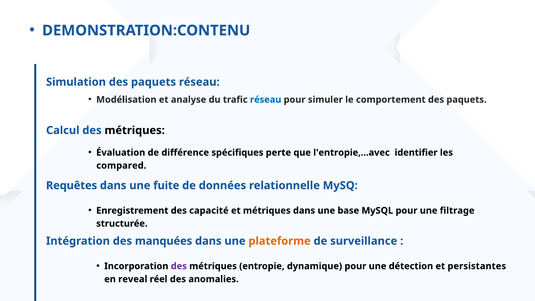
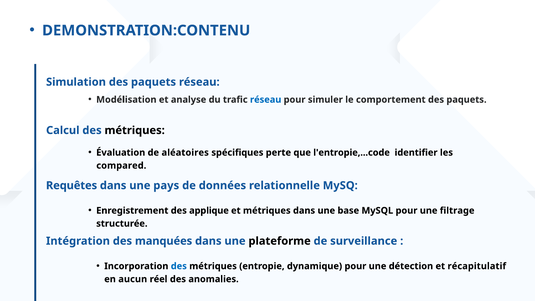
différence: différence -> aléatoires (185, 153)
l'entropie,...avec: l'entropie,...avec -> l'entropie,...code (352, 153)
fuite: fuite -> pays (166, 185)
capacité: capacité -> applique (209, 211)
plateforme colour: orange -> black (280, 241)
des colour: purple -> blue (179, 266)
persistantes: persistantes -> récapitulatif (477, 266)
reveal: reveal -> aucun (133, 279)
